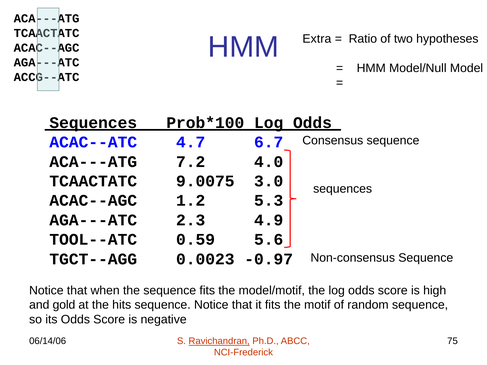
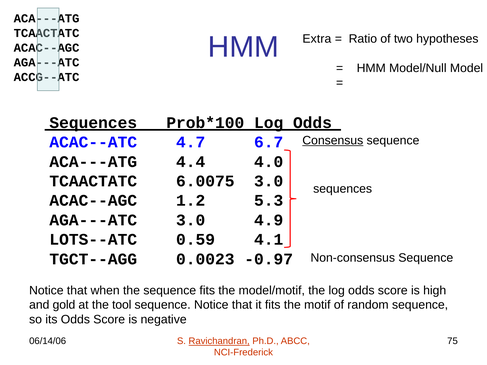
Consensus underline: none -> present (333, 141)
7.2: 7.2 -> 4.4 (191, 162)
9.0075: 9.0075 -> 6.0075 (205, 181)
AGA---ATC 2.3: 2.3 -> 3.0 (191, 220)
TOOL--ATC: TOOL--ATC -> LOTS--ATC (93, 240)
5.6: 5.6 -> 4.1 (269, 240)
hits: hits -> tool (122, 305)
